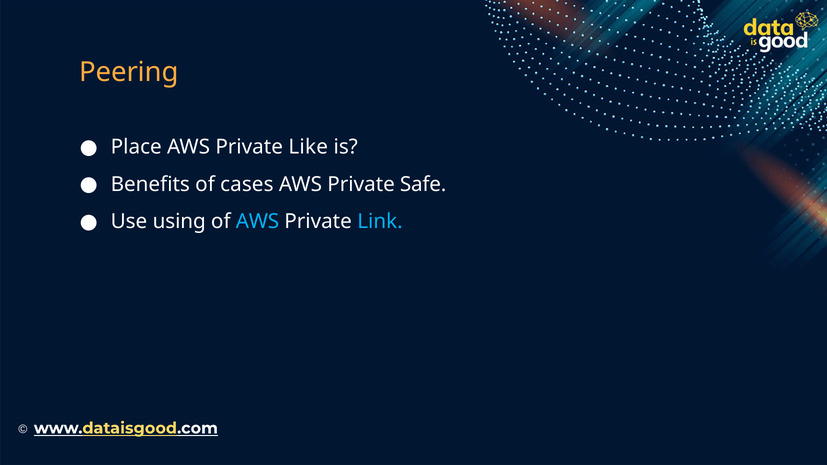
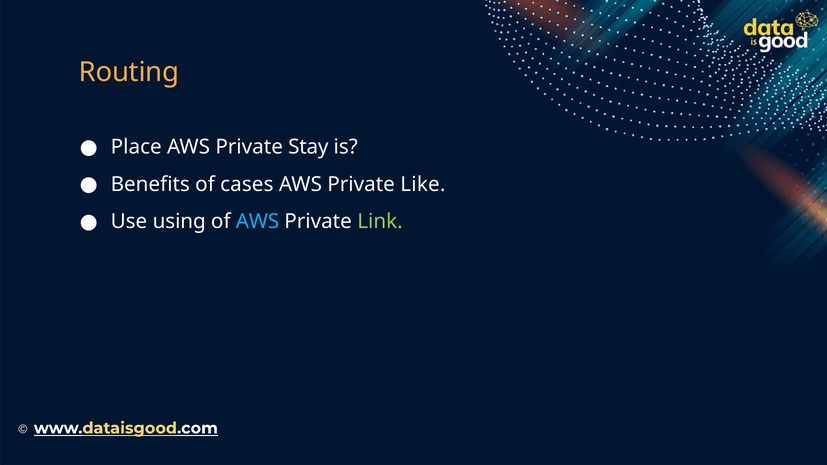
Peering: Peering -> Routing (129, 72)
Like: Like -> Stay (308, 147)
Safe: Safe -> Like (423, 184)
Link colour: light blue -> light green (380, 222)
